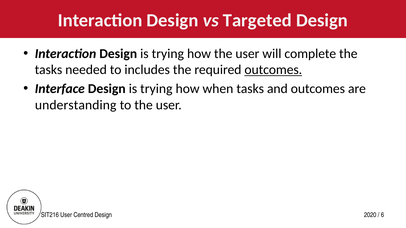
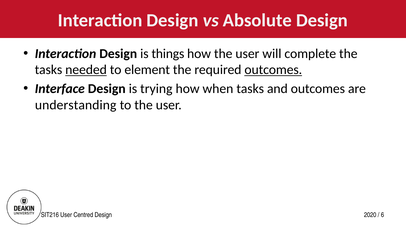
Targeted: Targeted -> Absolute (257, 20)
Interaction Design is trying: trying -> things (168, 54)
needed underline: none -> present (86, 70)
includes: includes -> element (147, 70)
